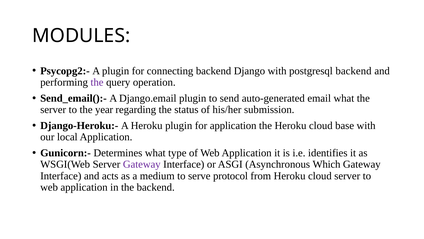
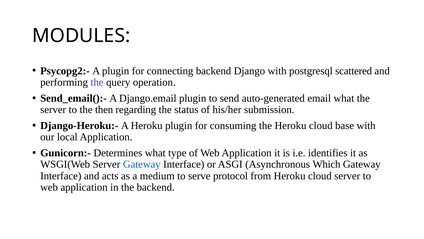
postgresql backend: backend -> scattered (354, 71)
year: year -> then (104, 109)
for application: application -> consuming (233, 125)
Gateway colour: purple -> blue (142, 164)
